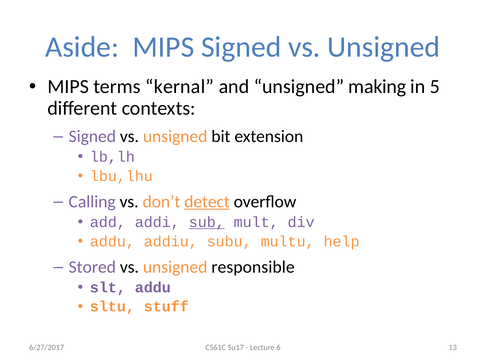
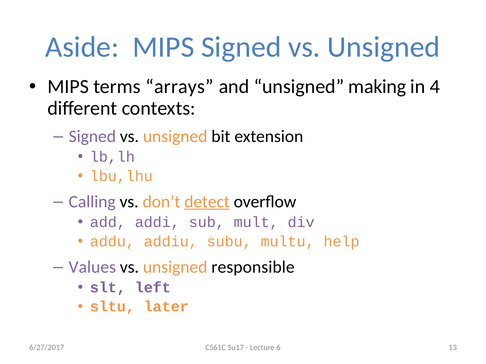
kernal: kernal -> arrays (180, 87)
5: 5 -> 4 (435, 87)
sub underline: present -> none (207, 223)
Stored: Stored -> Values (92, 267)
slt addu: addu -> left (153, 288)
stuff: stuff -> later (166, 307)
